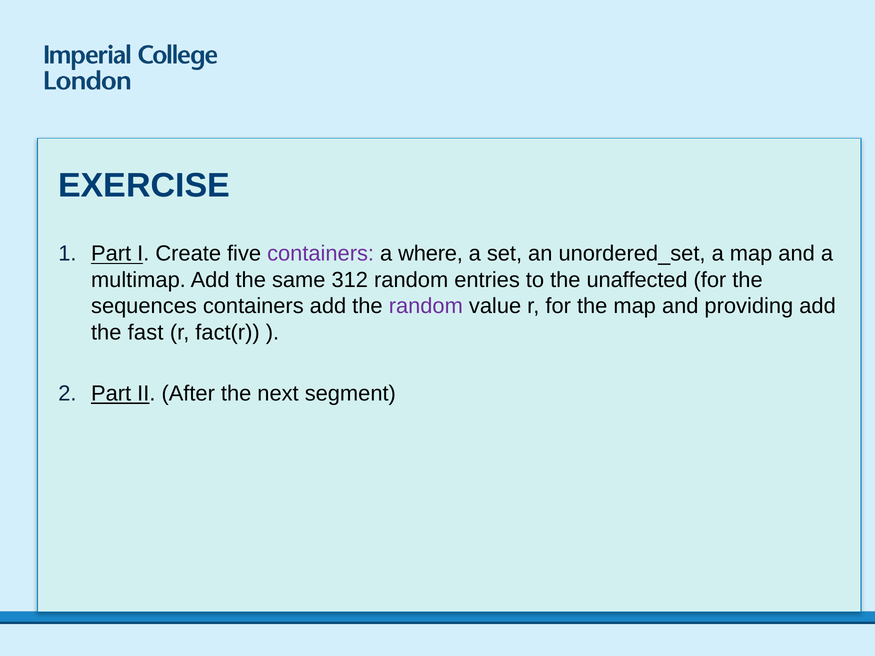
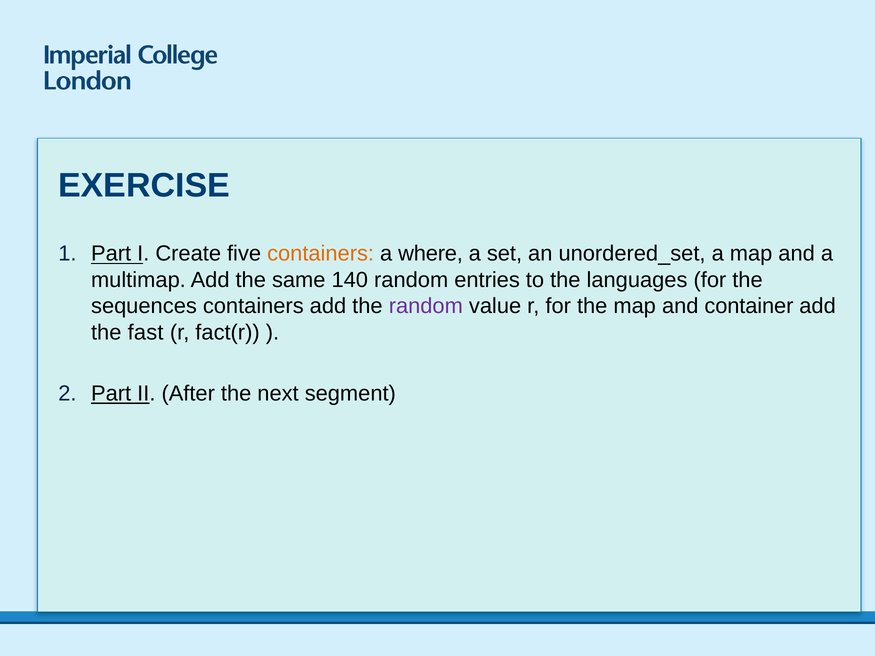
containers colour: purple -> orange (321, 254)
312: 312 -> 140 (350, 280)
unaffected: unaffected -> languages (637, 280)
providing: providing -> container (749, 306)
